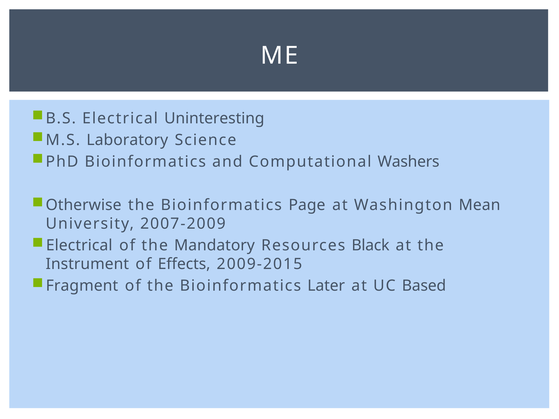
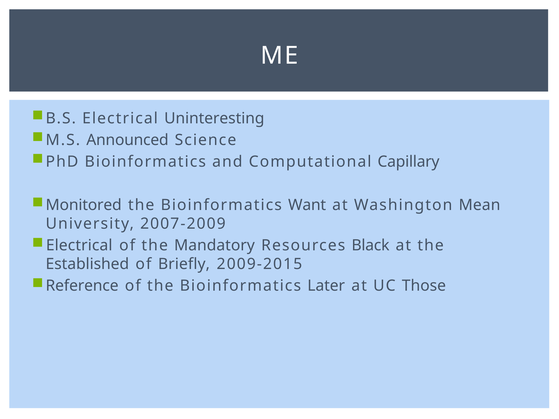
Laboratory: Laboratory -> Announced (127, 140)
Washers: Washers -> Capillary (409, 162)
Otherwise: Otherwise -> Monitored (84, 205)
Page: Page -> Want (307, 205)
Instrument: Instrument -> Established (87, 264)
Effects: Effects -> Briefly (184, 264)
Fragment: Fragment -> Reference (82, 286)
Based: Based -> Those (424, 286)
